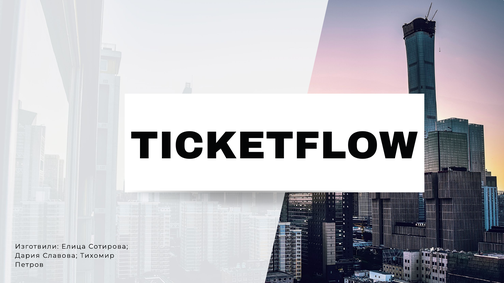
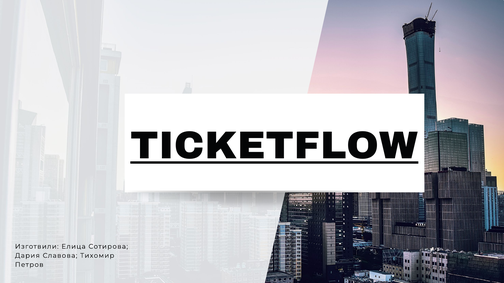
TICKETFLOW underline: none -> present (274, 146)
